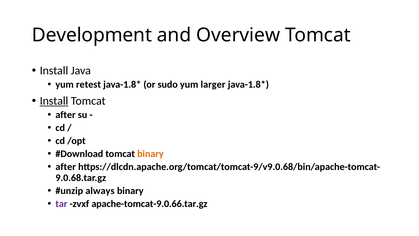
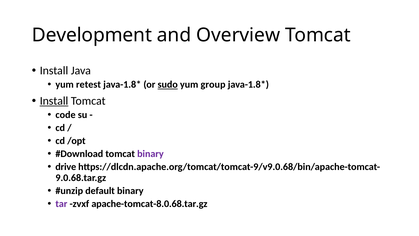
sudo underline: none -> present (168, 85)
larger: larger -> group (213, 85)
after: after -> code (66, 115)
binary colour: orange -> purple (150, 154)
after: after -> drive (66, 167)
always: always -> default (100, 191)
apache-tomcat-9.0.66.tar.gz: apache-tomcat-9.0.66.tar.gz -> apache-tomcat-8.0.68.tar.gz (149, 204)
